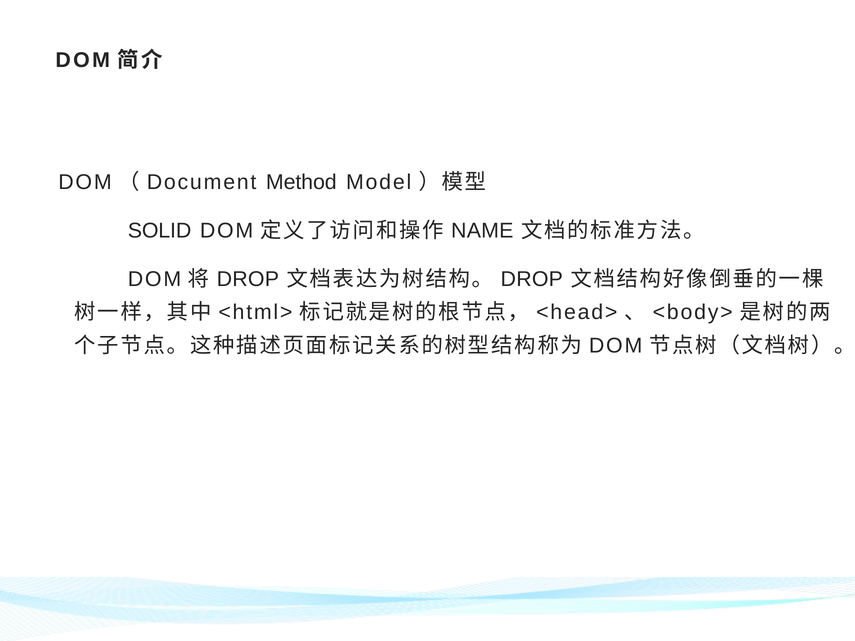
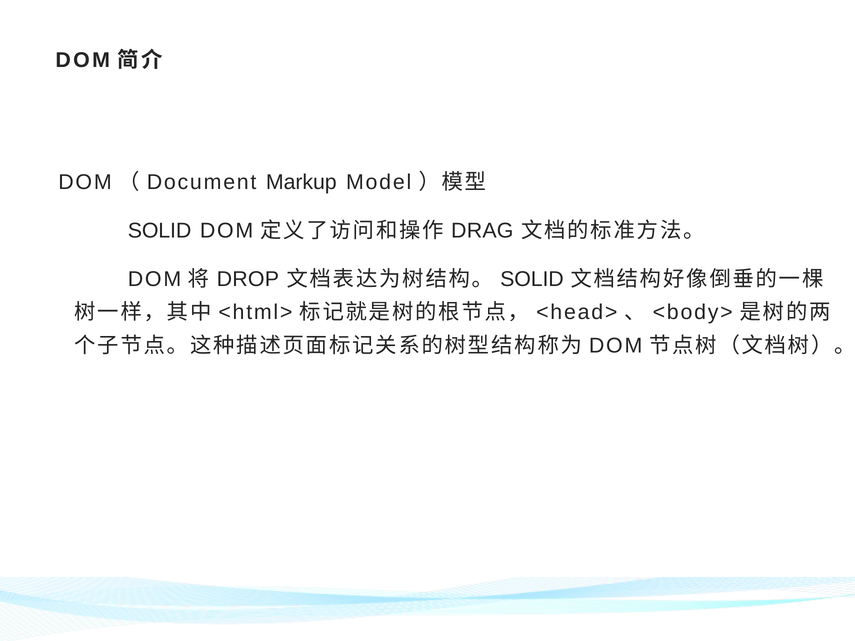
Method: Method -> Markup (301, 182)
NAME: NAME -> DRAG (482, 231)
DROP: DROP -> SOLID (532, 279)
